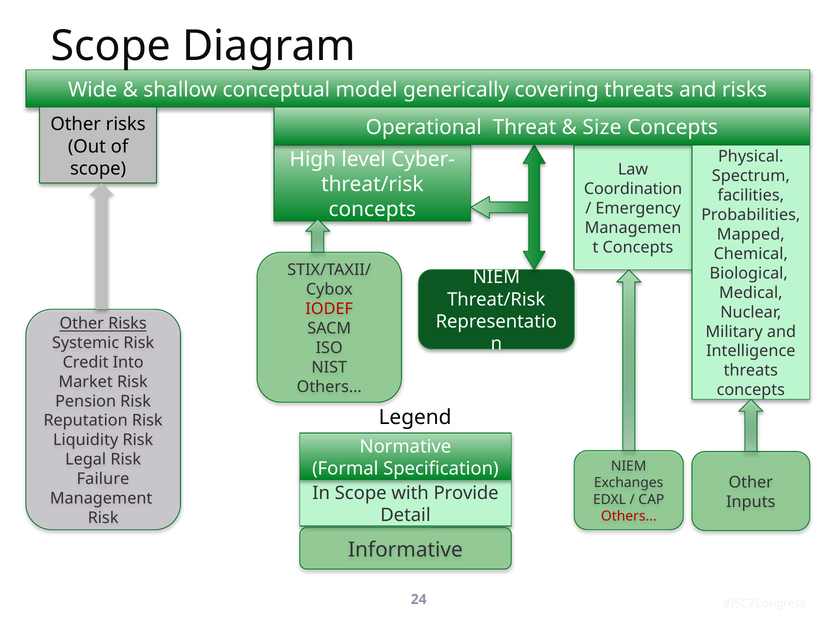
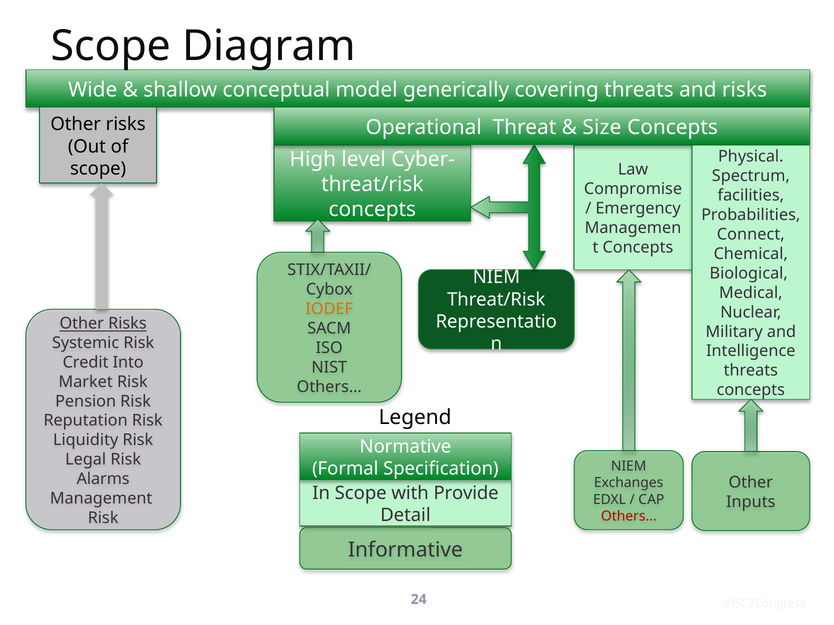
Coordination: Coordination -> Compromise (633, 189)
Mapped: Mapped -> Connect (751, 235)
IODEF colour: red -> orange (329, 309)
Failure: Failure -> Alarms (103, 479)
